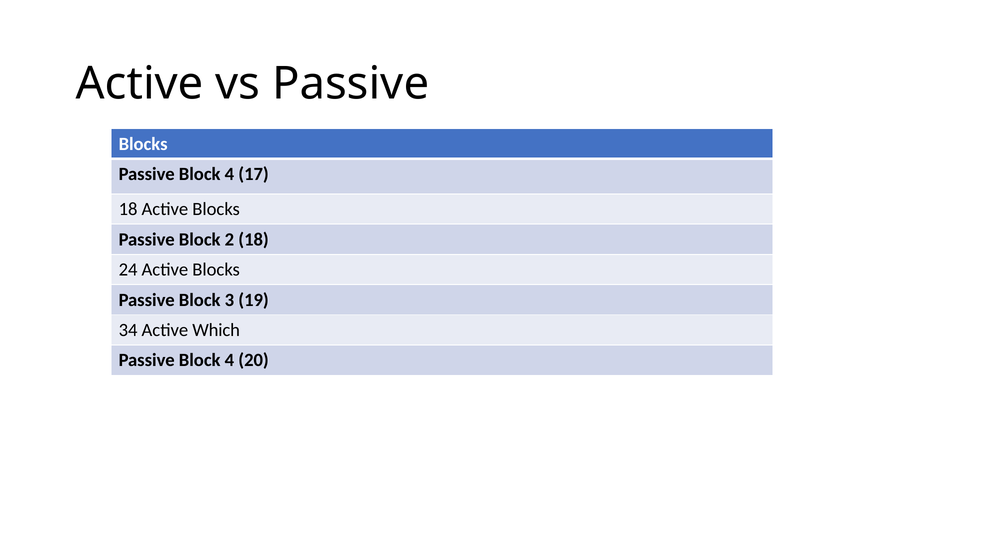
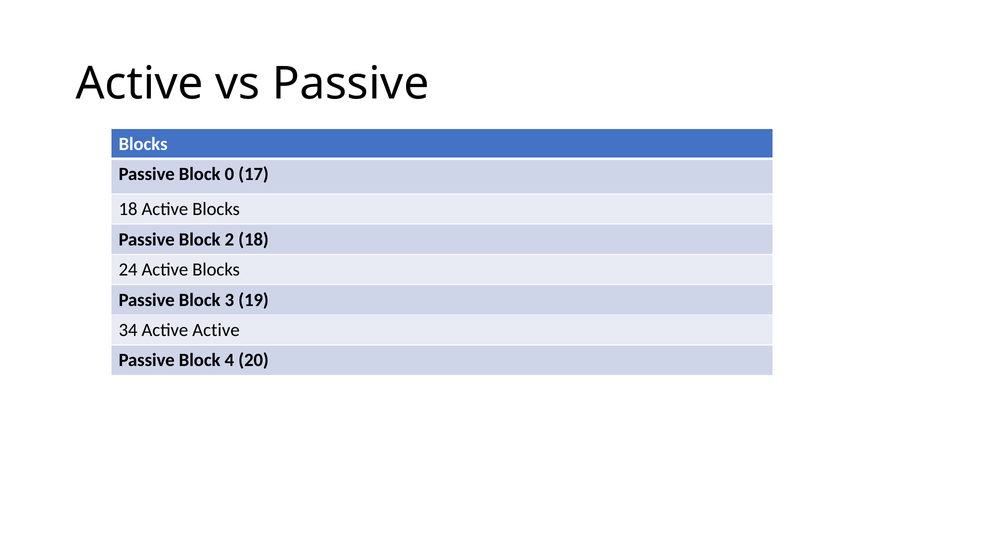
4: 4 -> 0 (229, 174)
Active Which: Which -> Active (216, 330)
